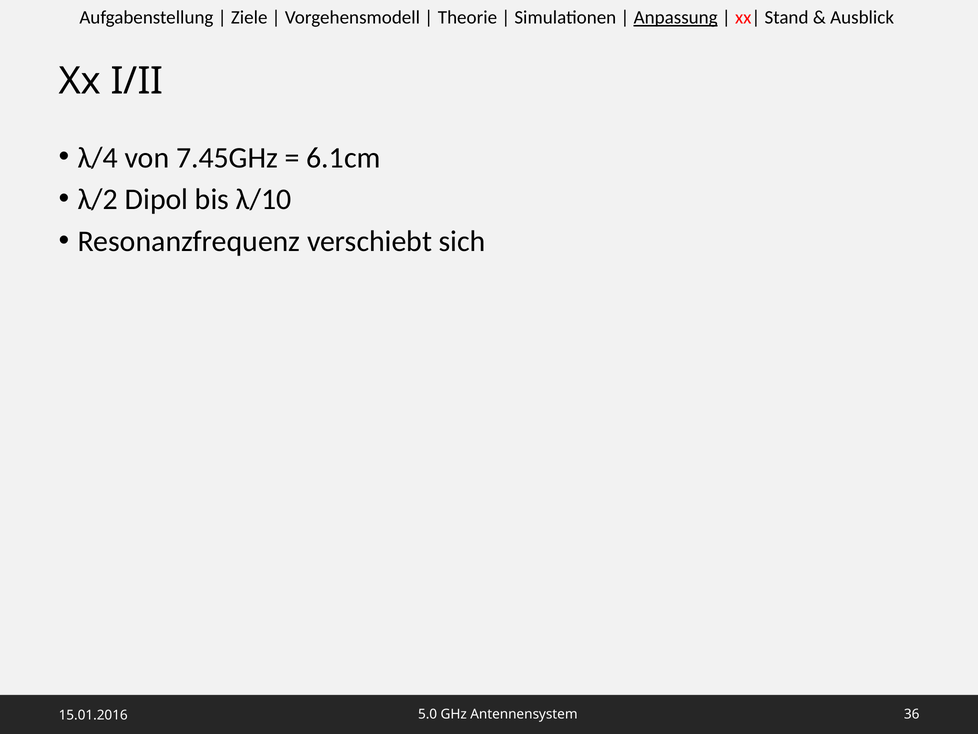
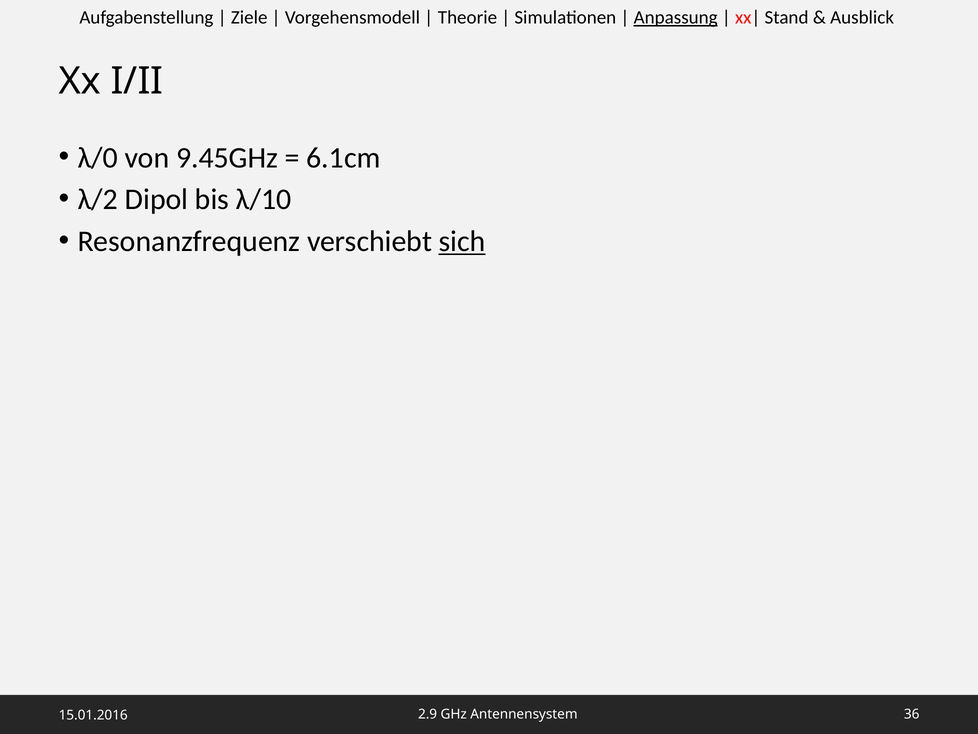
λ/4: λ/4 -> λ/0 (98, 158)
7.45GHz: 7.45GHz -> 9.45GHz (227, 158)
sich underline: none -> present (462, 241)
5.0: 5.0 -> 2.9 (428, 714)
